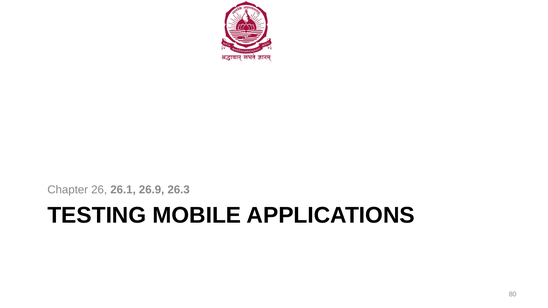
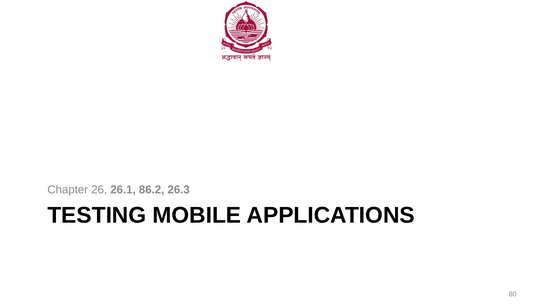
26.9: 26.9 -> 86.2 (152, 190)
